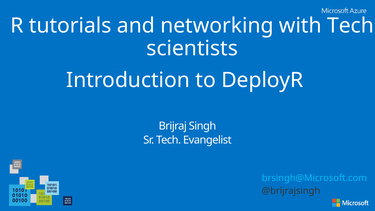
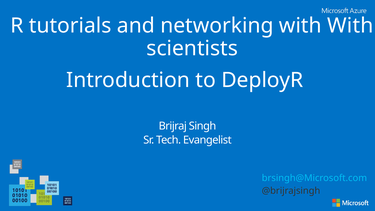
with Tech: Tech -> With (350, 26)
